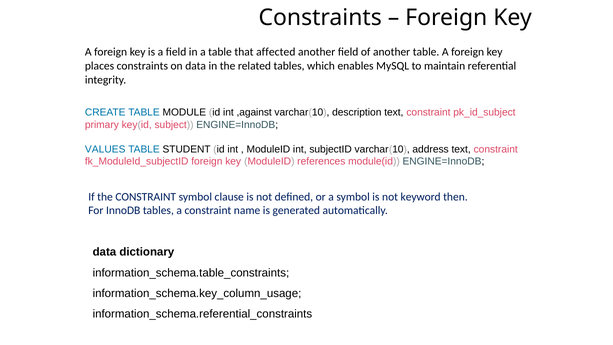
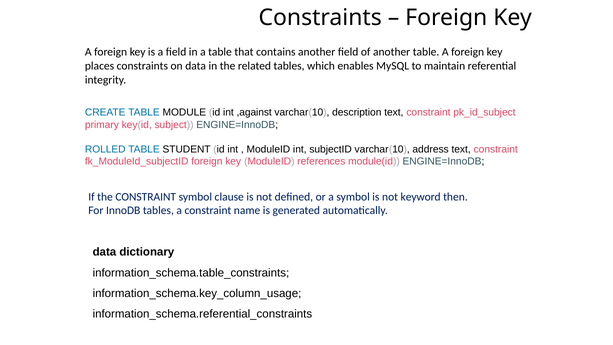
affected: affected -> contains (276, 52)
VALUES: VALUES -> ROLLED (105, 149)
